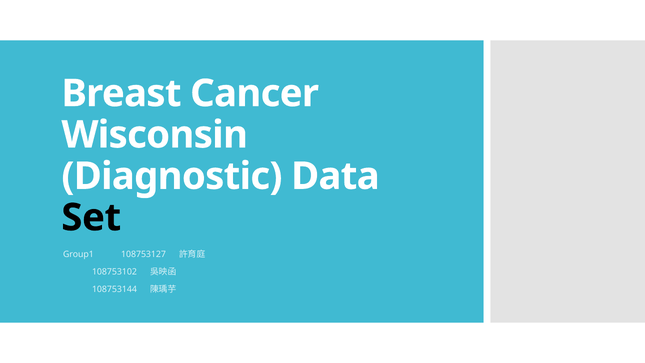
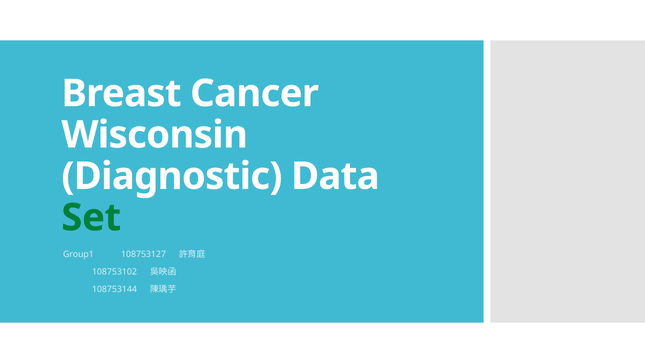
Set colour: black -> green (91, 218)
